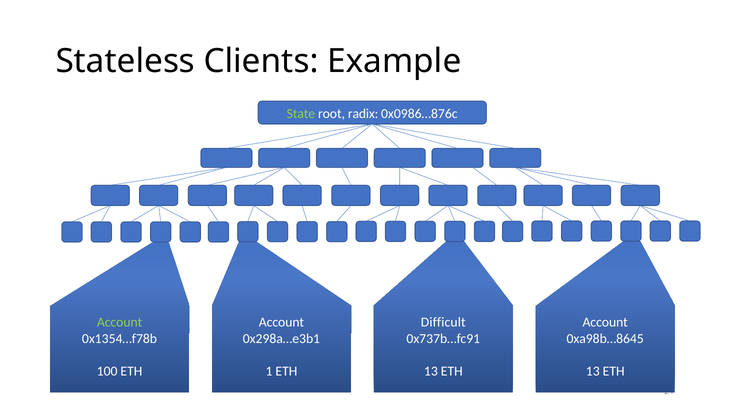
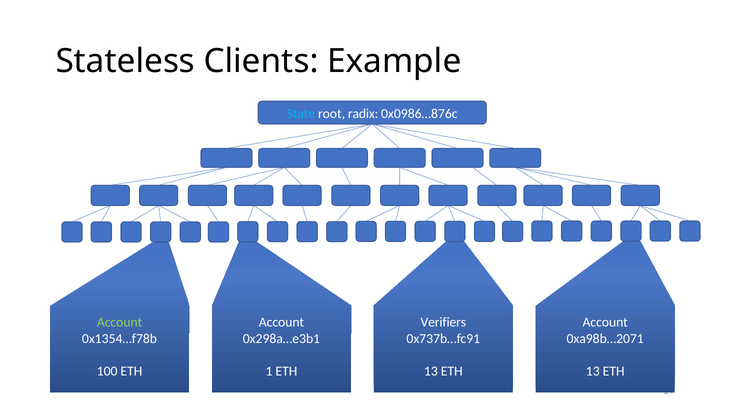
State colour: light green -> light blue (301, 114)
Difficult: Difficult -> Verifiers (443, 322)
0xa98b…8645: 0xa98b…8645 -> 0xa98b…2071 (605, 339)
